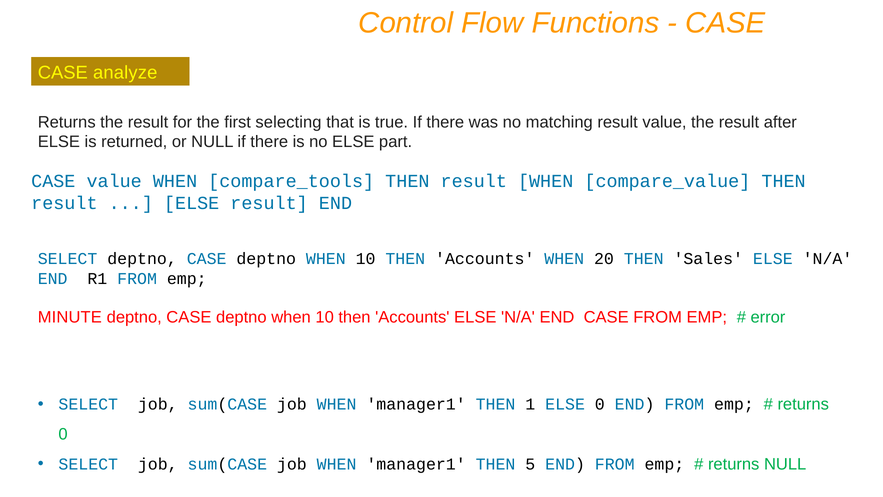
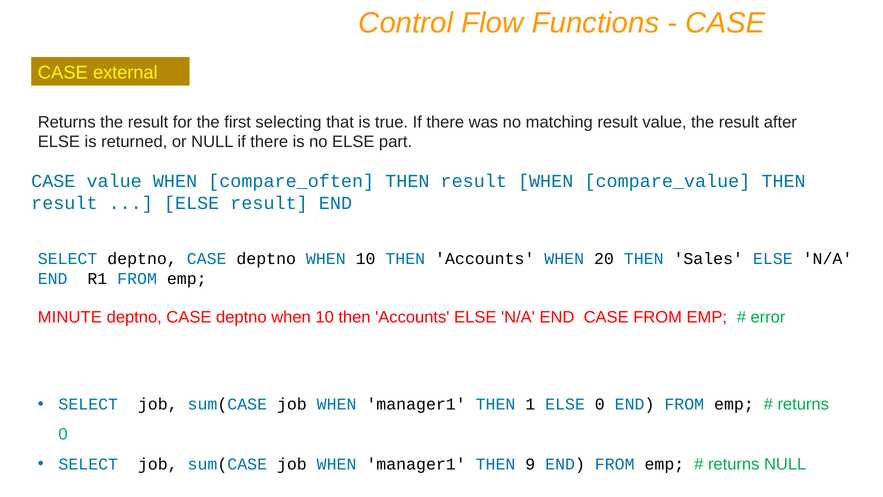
analyze: analyze -> external (125, 73)
compare_tools: compare_tools -> compare_often (291, 181)
5: 5 -> 9 (530, 464)
